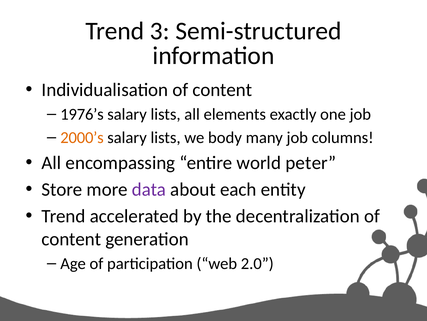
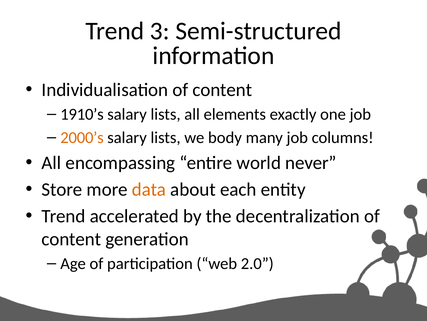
1976’s: 1976’s -> 1910’s (82, 114)
peter: peter -> never (311, 163)
data colour: purple -> orange (149, 189)
